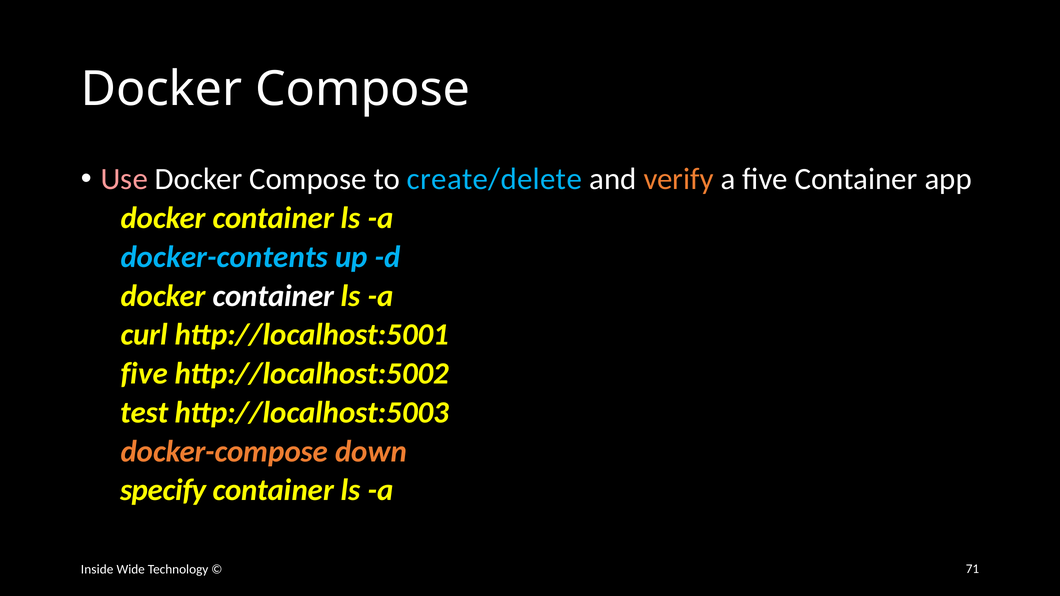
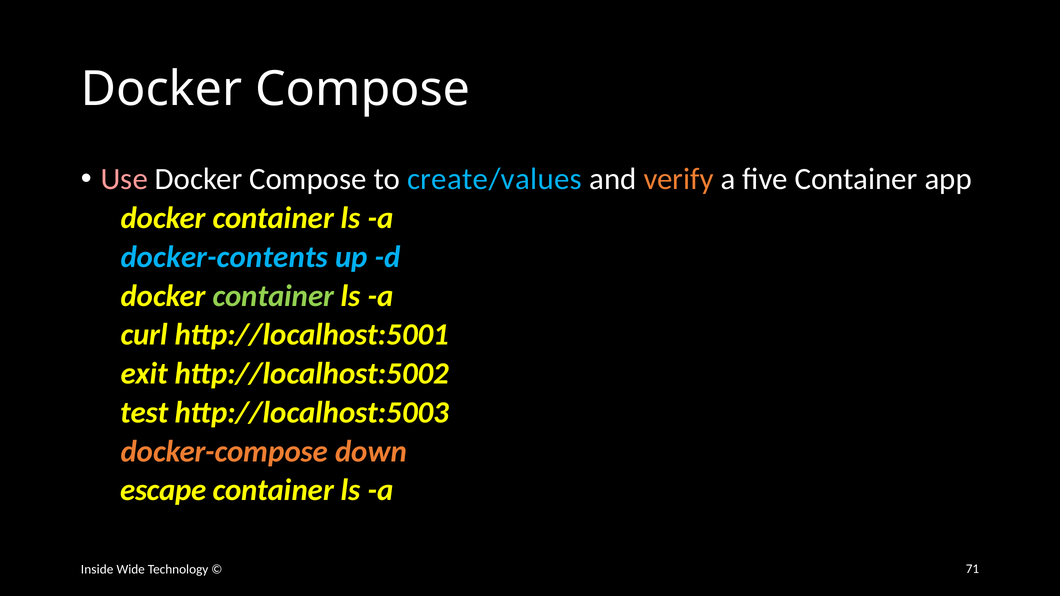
create/delete: create/delete -> create/values (494, 179)
container colour: white -> light green (273, 296)
five: five -> exit (144, 374)
specify: specify -> escape (163, 490)
